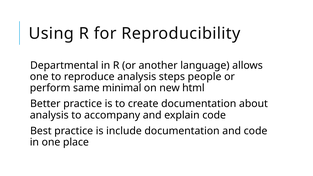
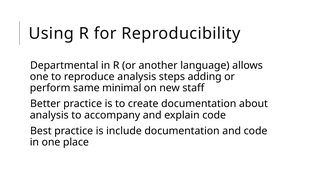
people: people -> adding (205, 77)
html: html -> staff (193, 88)
